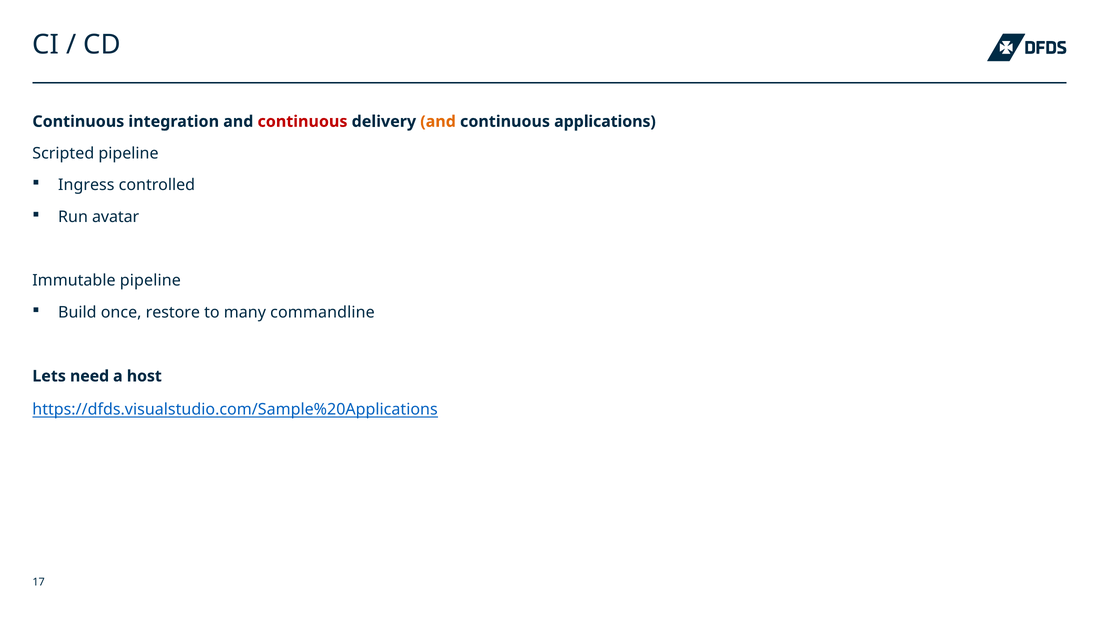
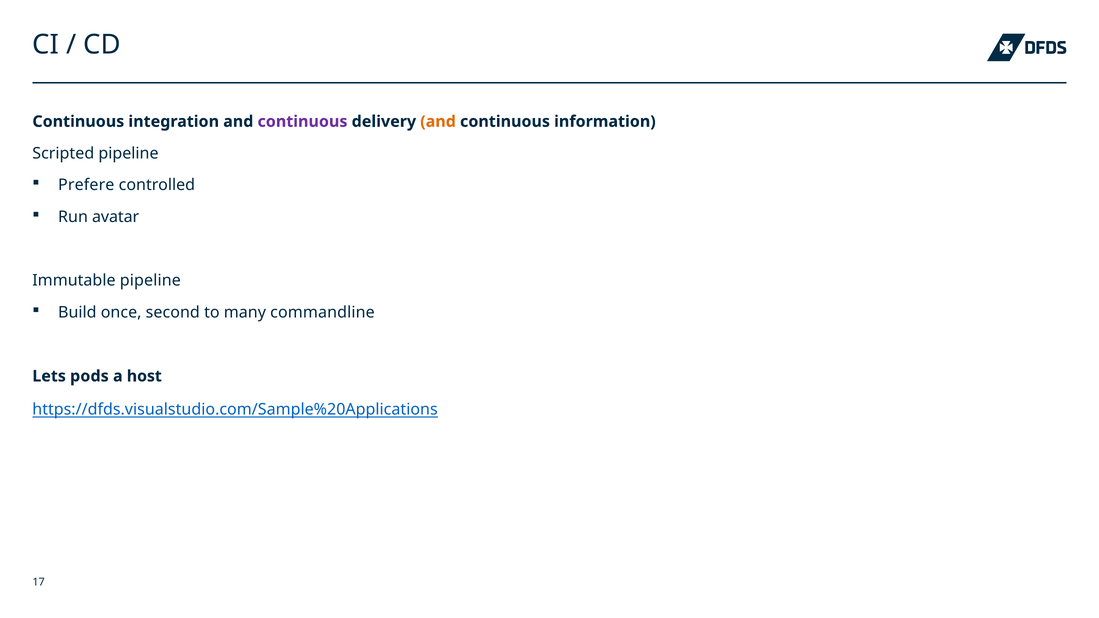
continuous colour: red -> purple (302, 122)
applications: applications -> information (605, 122)
Ingress: Ingress -> Prefere (86, 185)
restore: restore -> second (173, 313)
need: need -> pods (89, 376)
